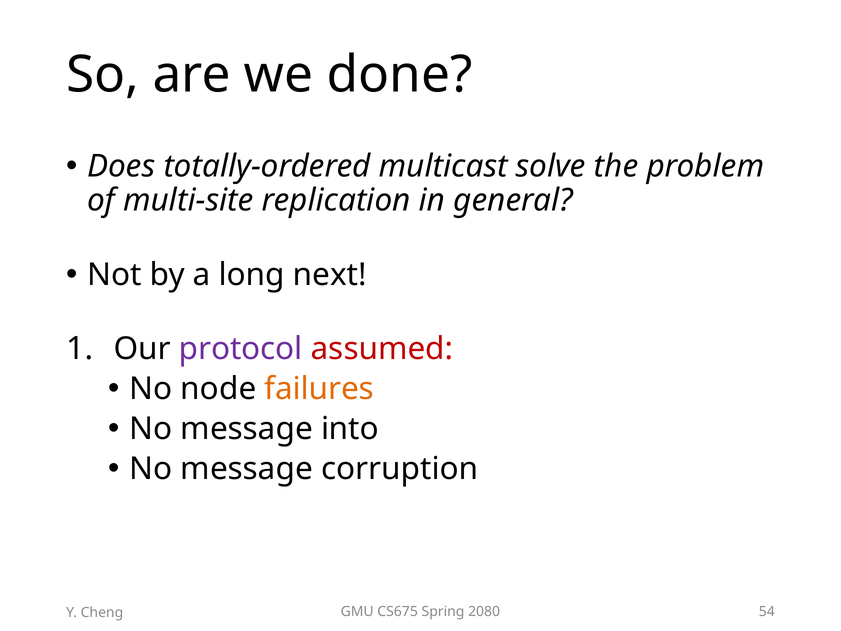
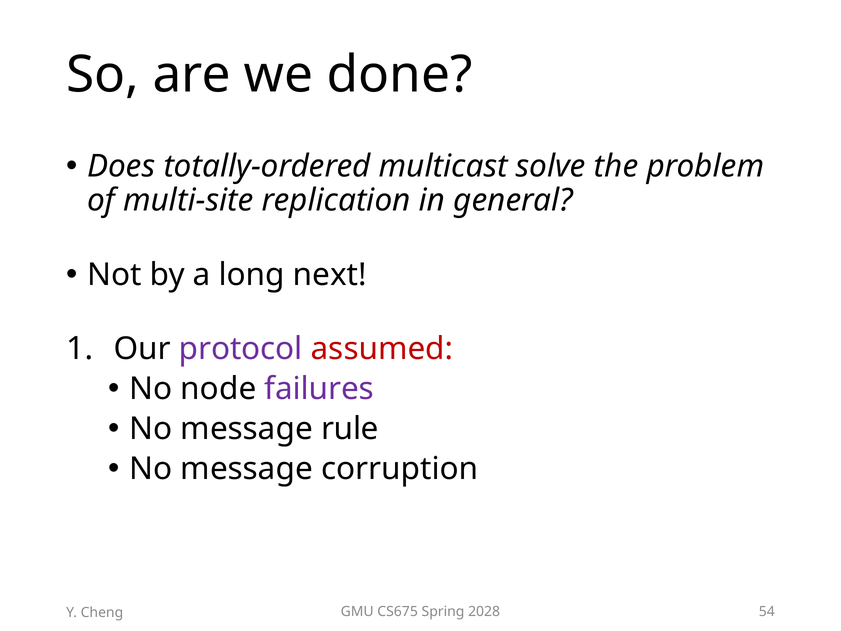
failures colour: orange -> purple (319, 389)
into: into -> rule (350, 429)
2080: 2080 -> 2028 (484, 611)
